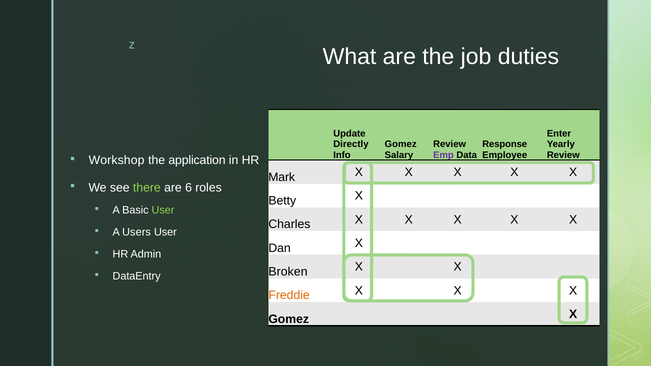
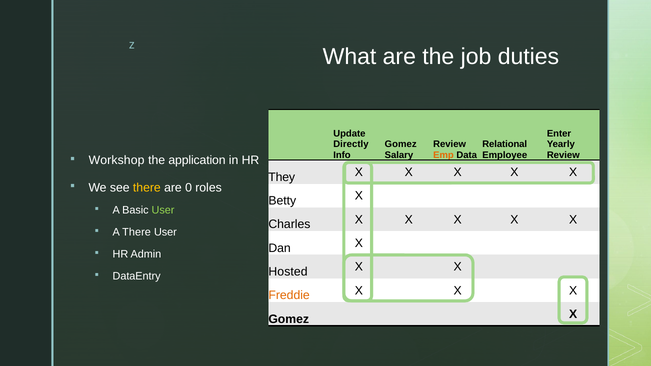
Response: Response -> Relational (505, 144)
Emp colour: purple -> orange (443, 155)
Mark: Mark -> They (282, 177)
there colour: light green -> yellow (147, 188)
6: 6 -> 0 (189, 188)
A Users: Users -> There (137, 232)
Broken: Broken -> Hosted (288, 272)
